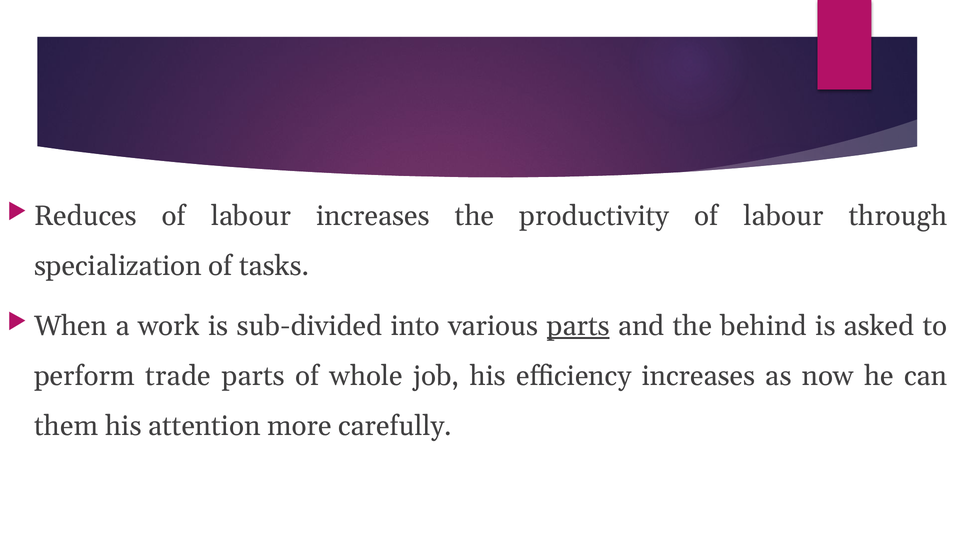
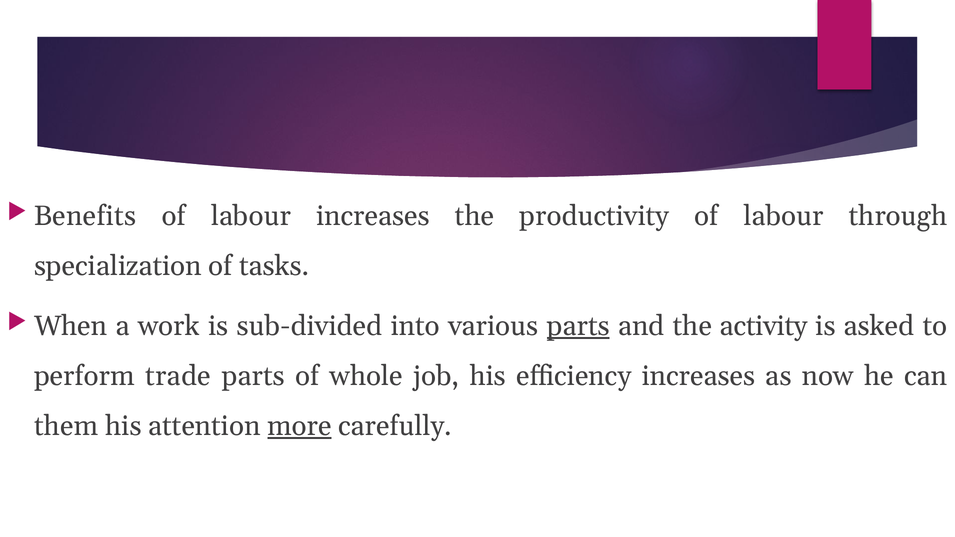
Reduces: Reduces -> Benefits (85, 216)
behind: behind -> activity (764, 326)
more underline: none -> present (299, 426)
